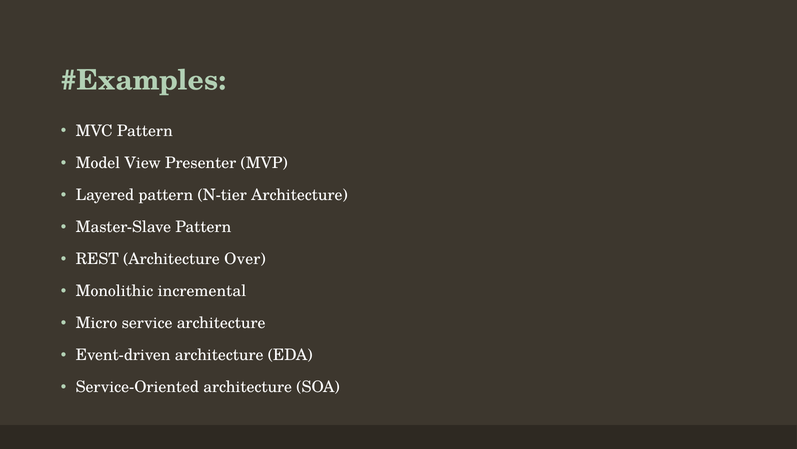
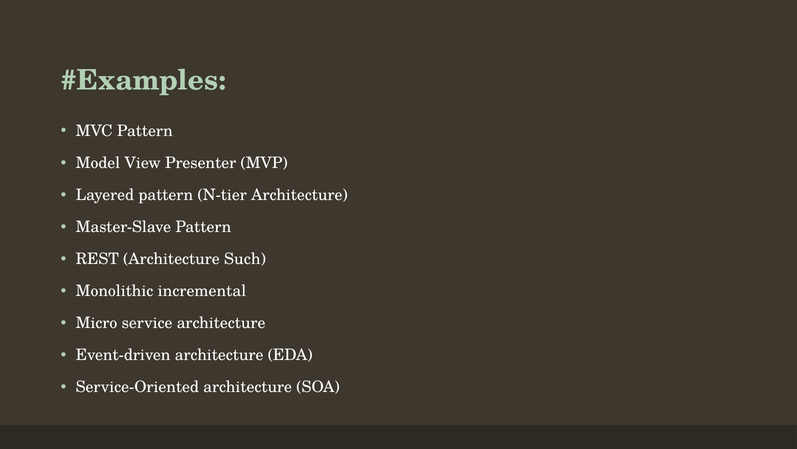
Over: Over -> Such (245, 259)
